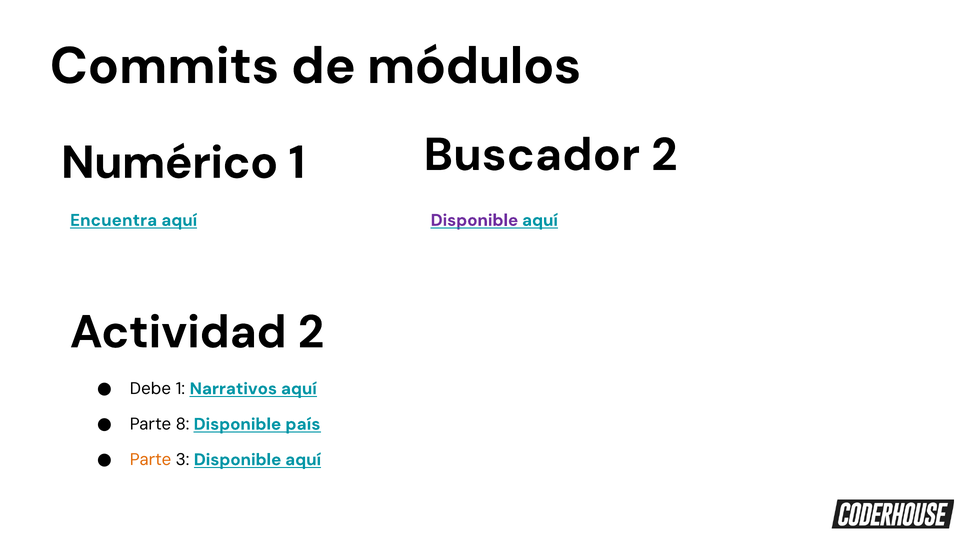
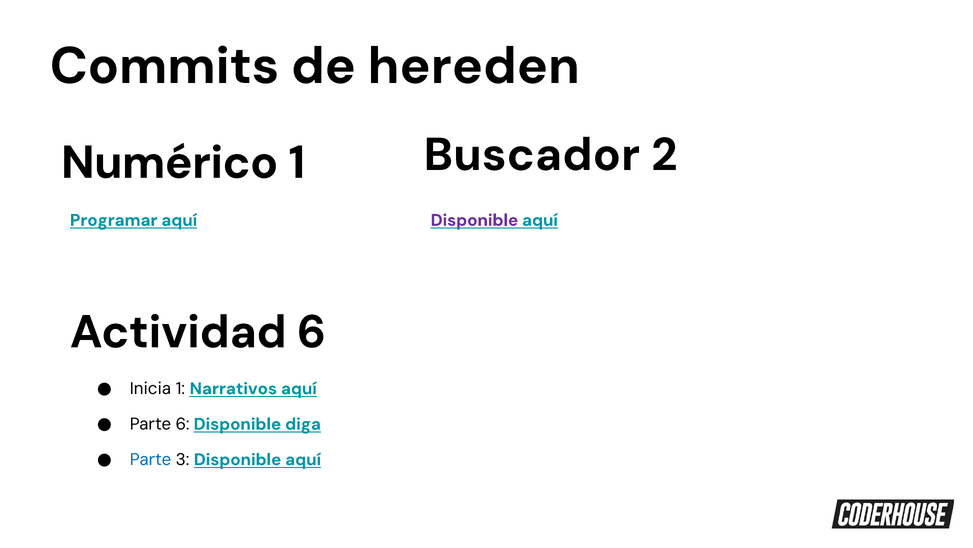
módulos: módulos -> hereden (474, 66)
Encuentra: Encuentra -> Programar (114, 220)
Actividad 2: 2 -> 6 (311, 332)
Debe: Debe -> Inicia (150, 388)
Parte 8: 8 -> 6 (183, 424)
país: país -> diga (303, 424)
Parte colour: orange -> blue (151, 459)
